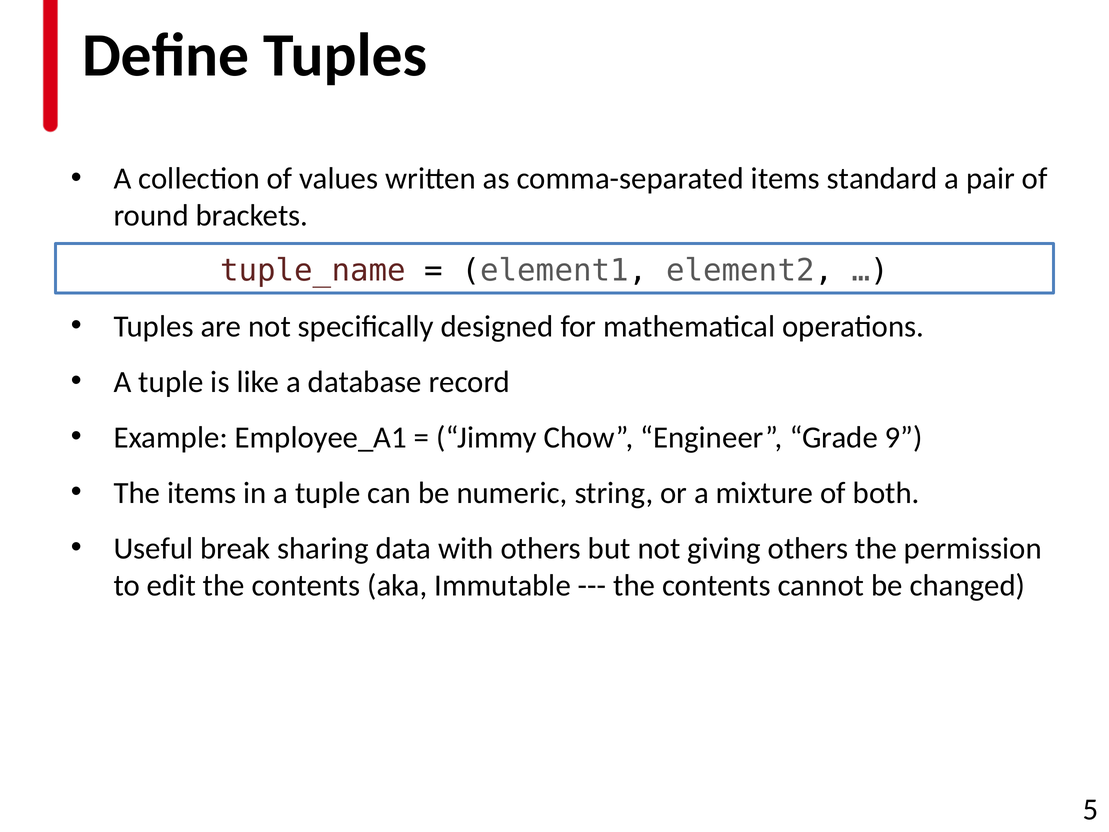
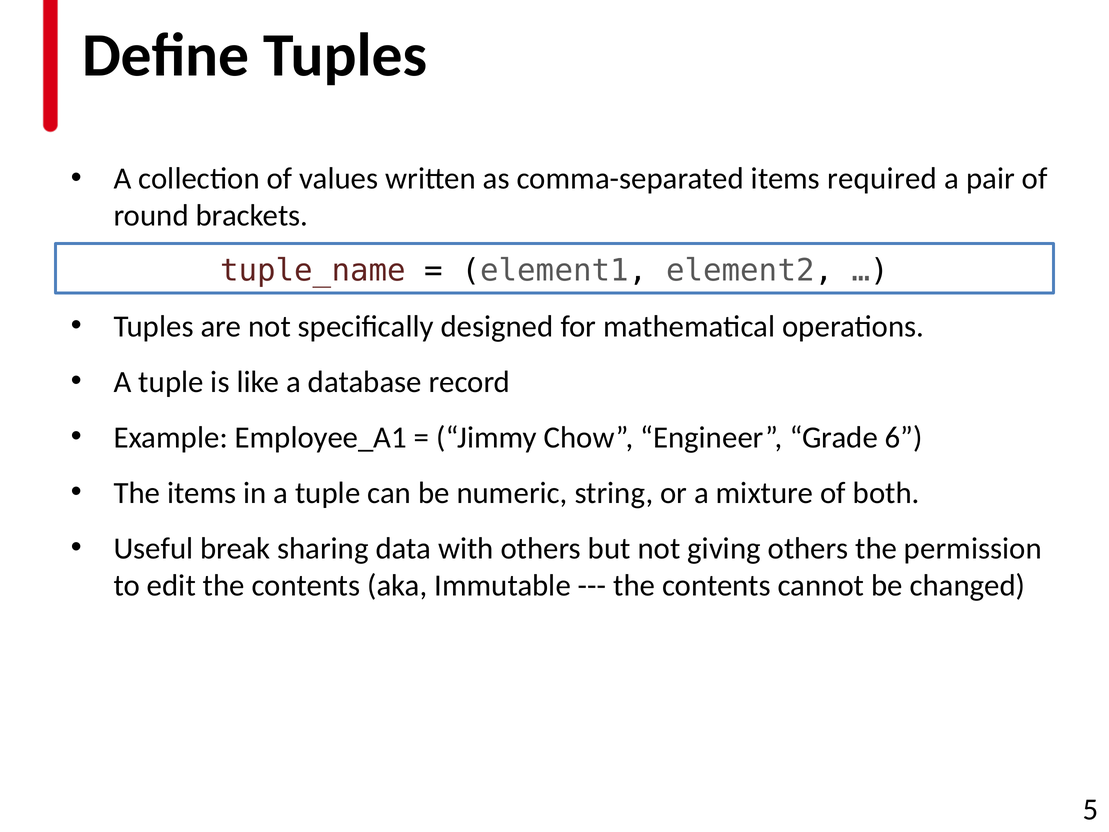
standard: standard -> required (882, 179)
9: 9 -> 6 (904, 437)
